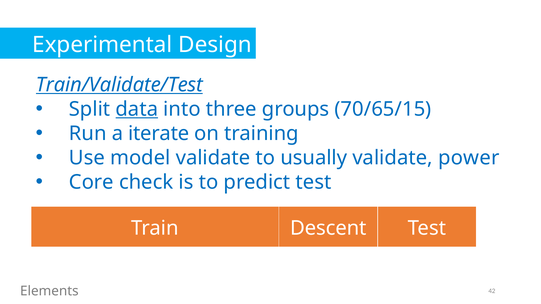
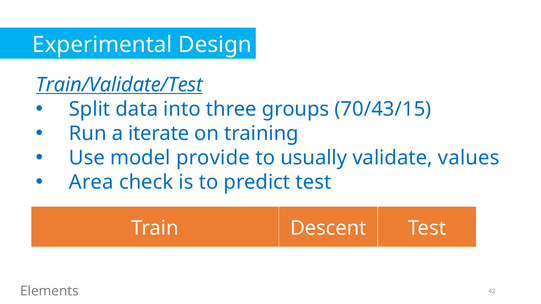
data underline: present -> none (137, 109)
70/65/15: 70/65/15 -> 70/43/15 (383, 109)
model validate: validate -> provide (213, 158)
power: power -> values (469, 158)
Core: Core -> Area (91, 182)
